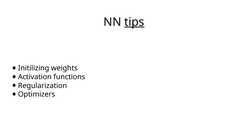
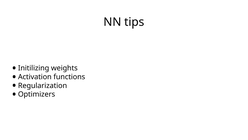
tips underline: present -> none (134, 22)
